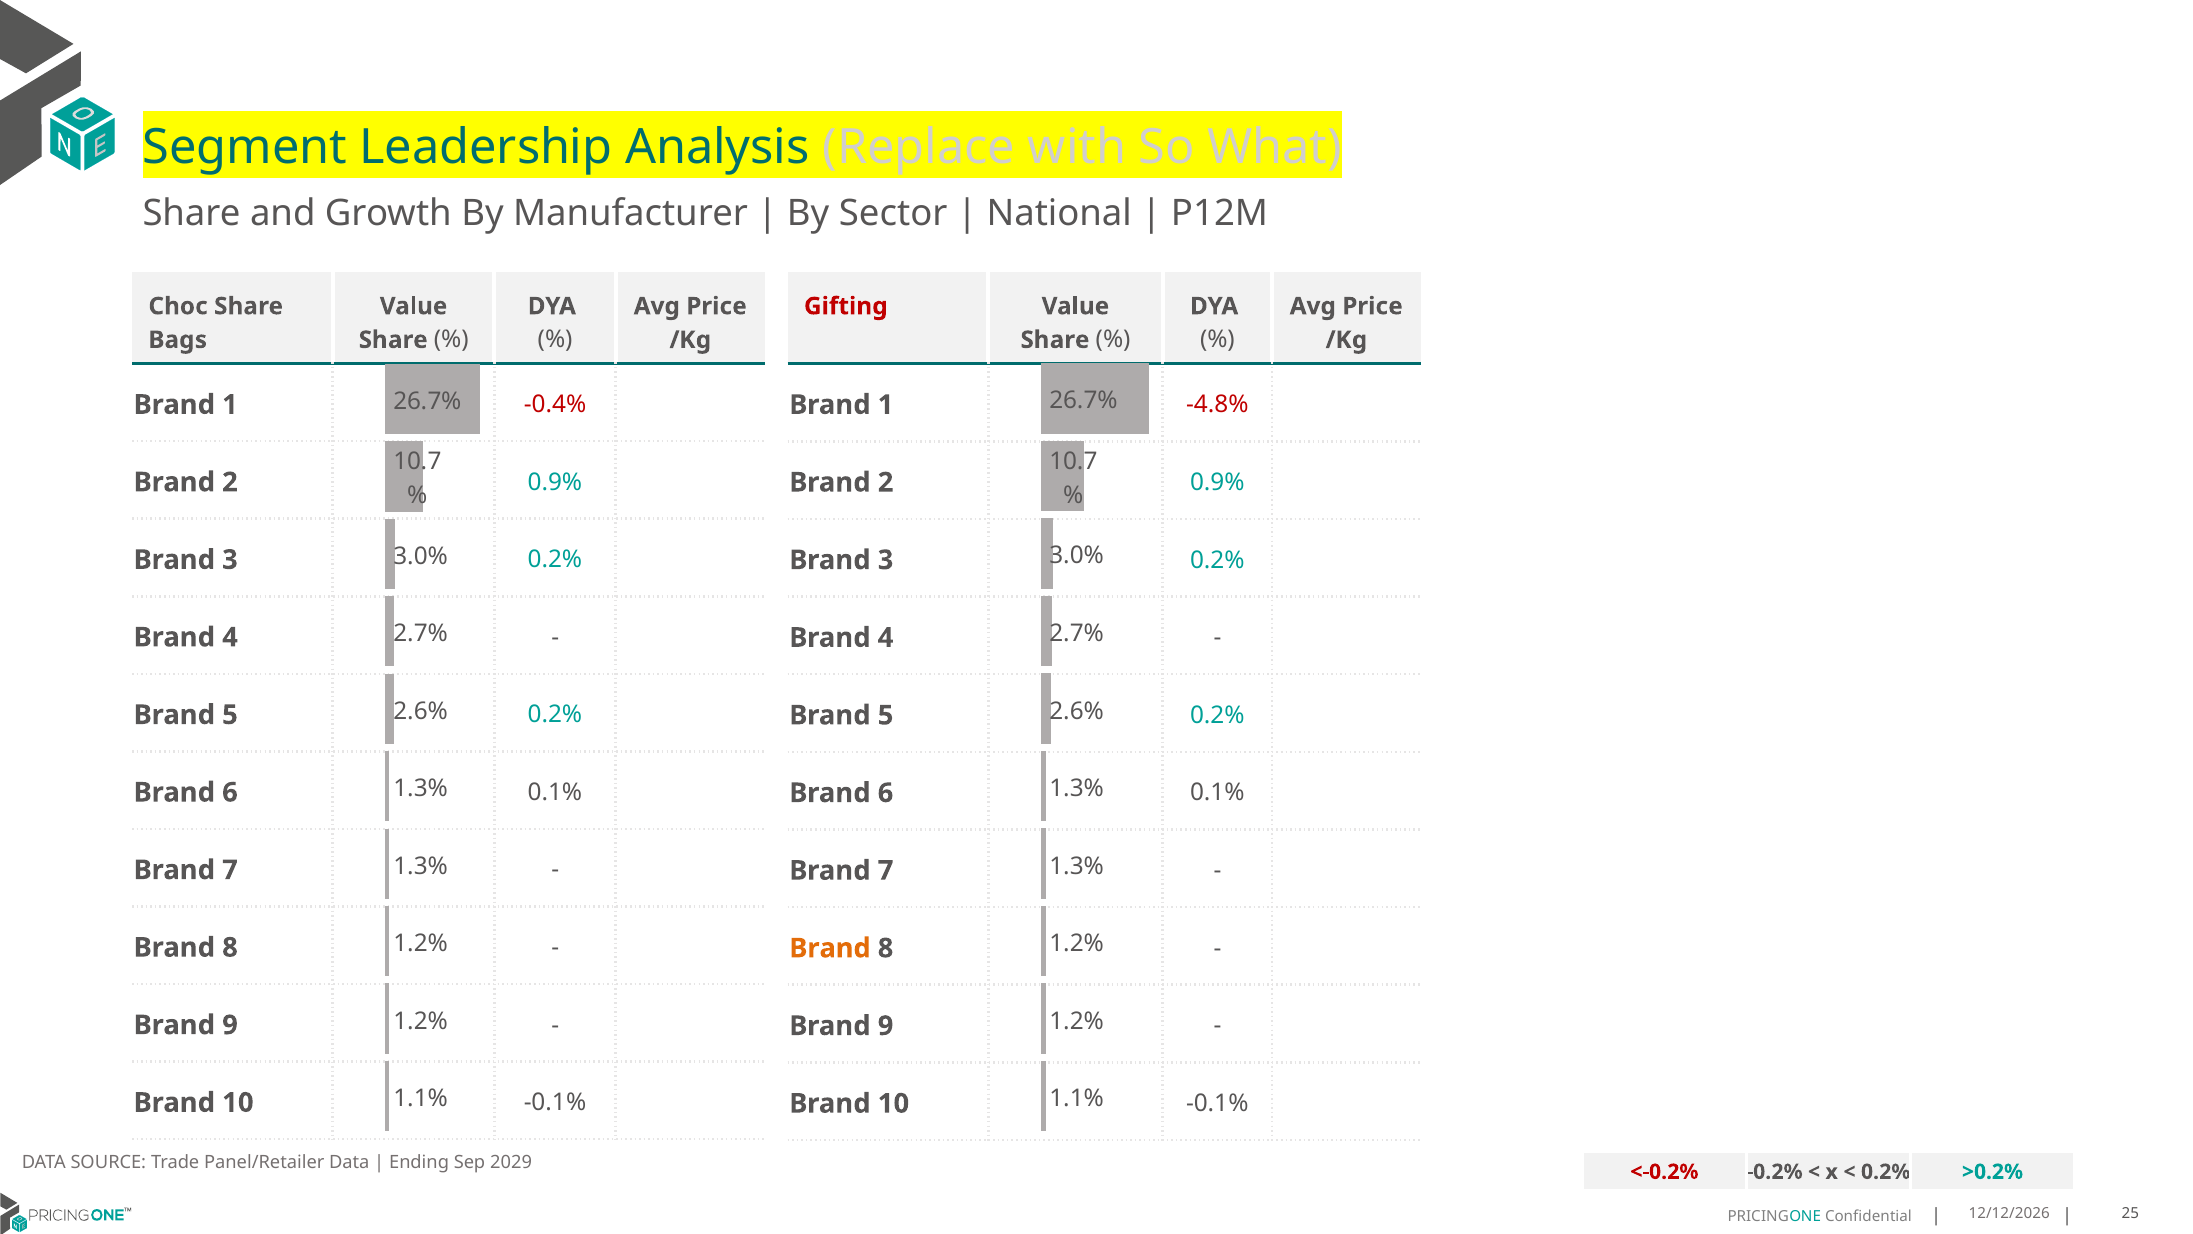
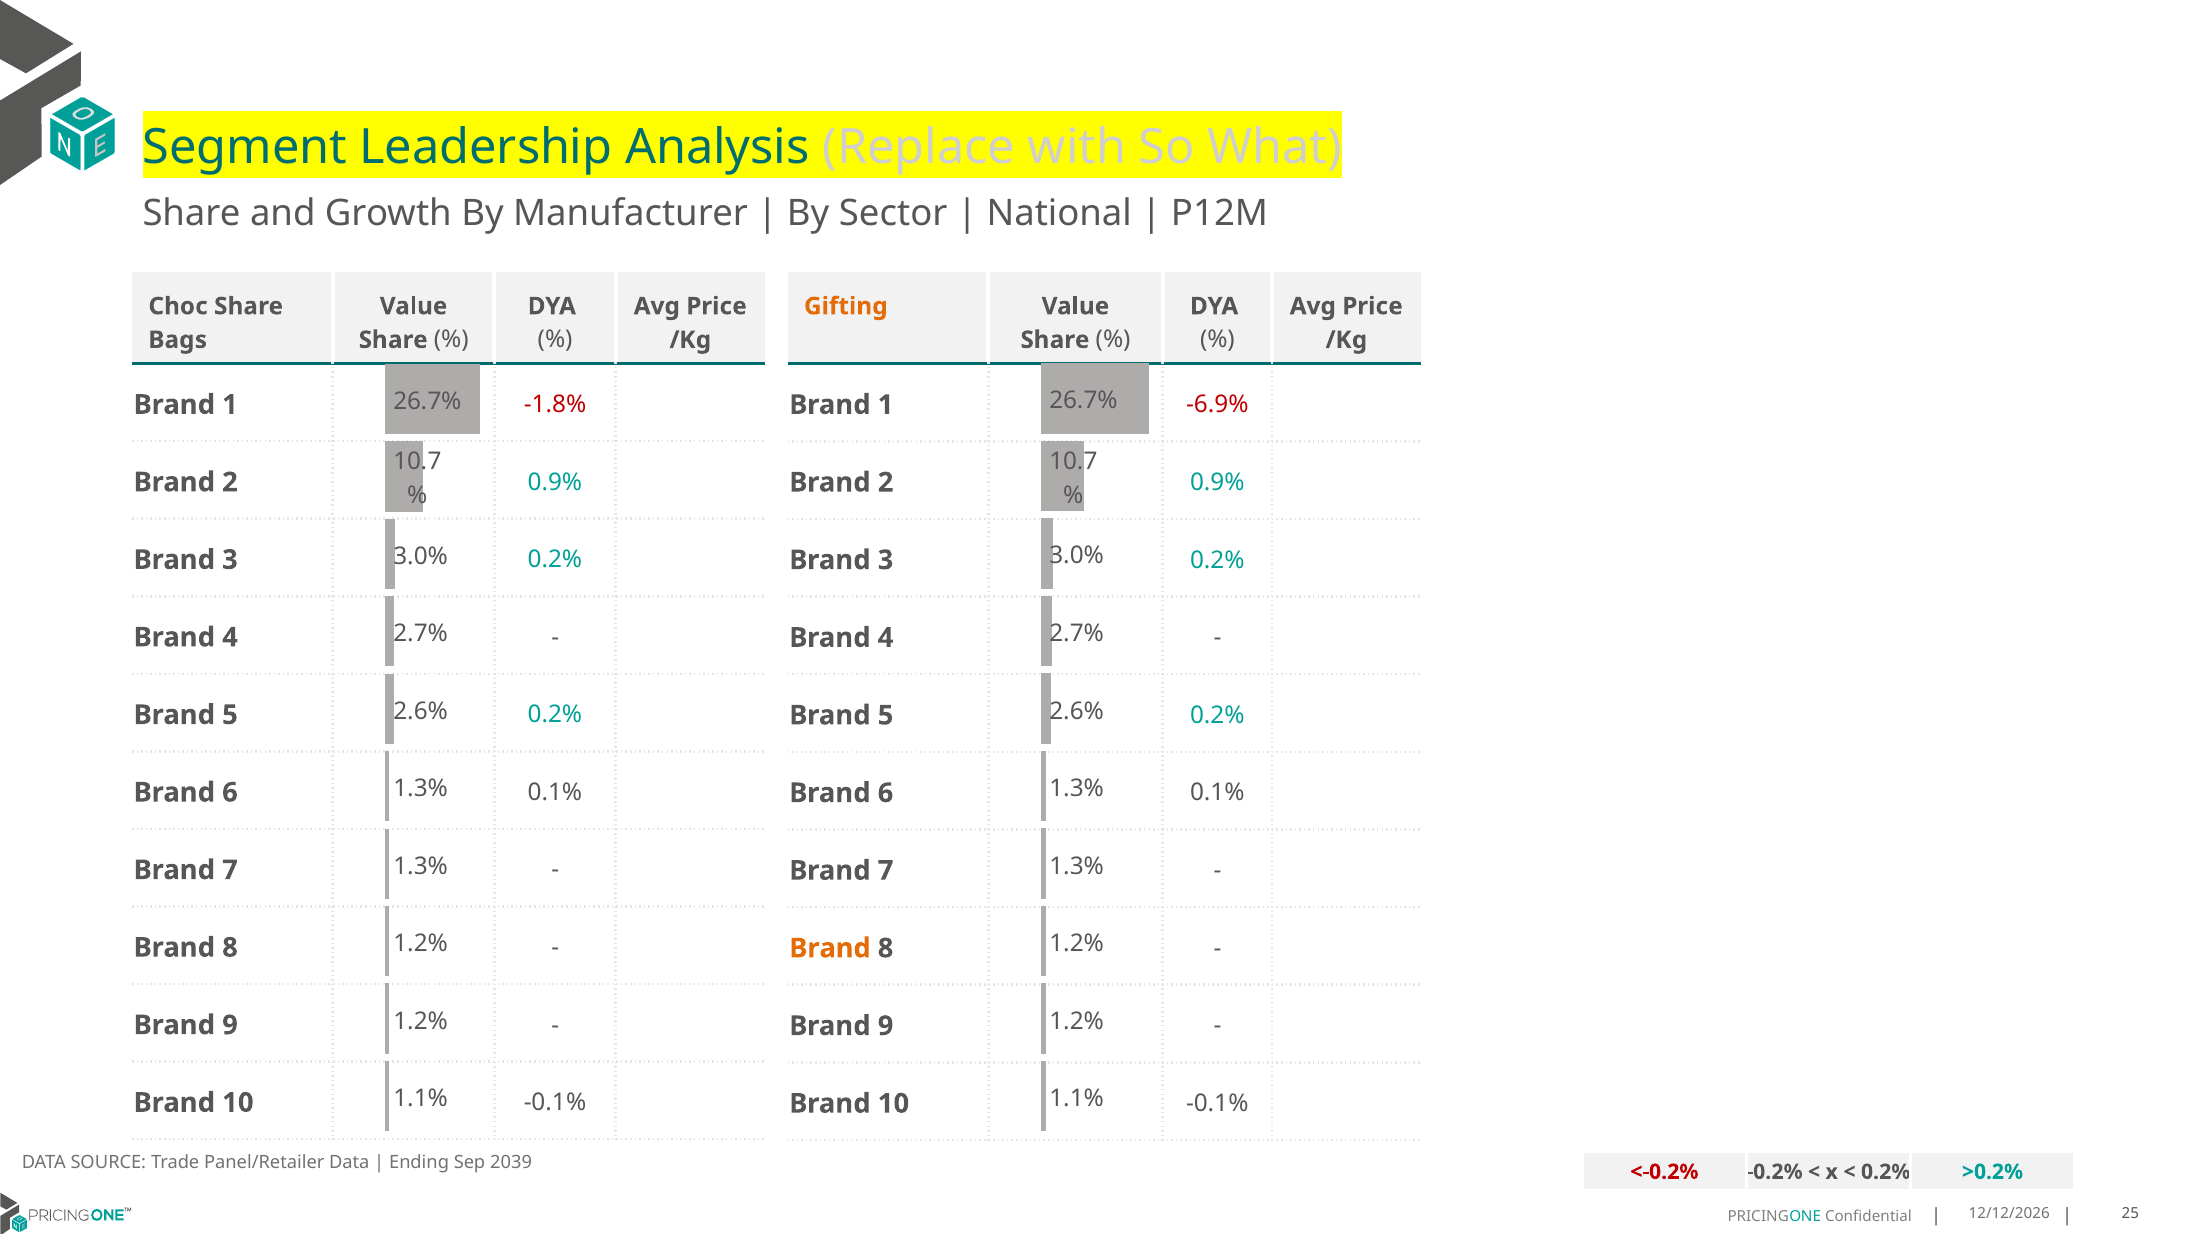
Gifting colour: red -> orange (846, 306)
-0.4%: -0.4% -> -1.8% (555, 404)
-4.8%: -4.8% -> -6.9% (1217, 405)
2029: 2029 -> 2039 (511, 1162)
